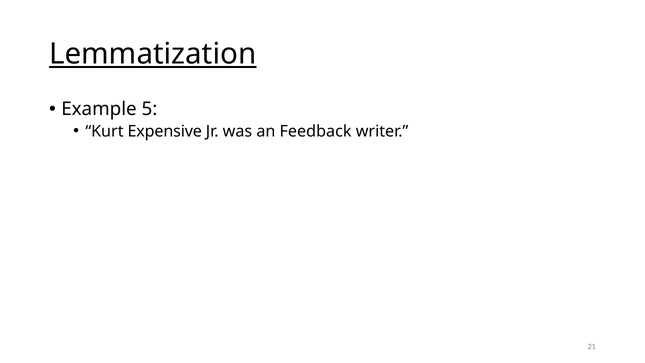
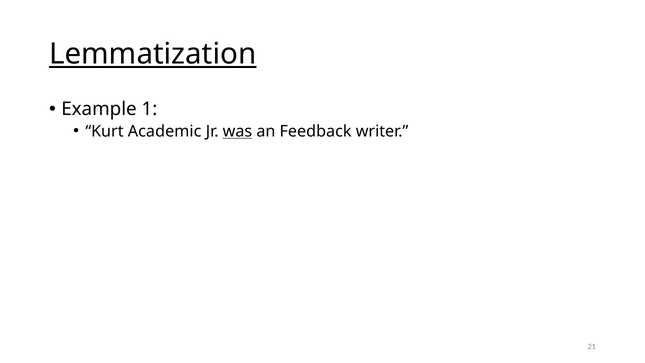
5: 5 -> 1 (149, 109)
Expensive: Expensive -> Academic (165, 131)
was underline: none -> present (237, 131)
